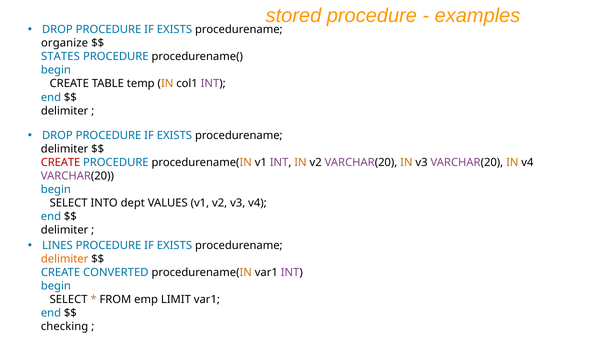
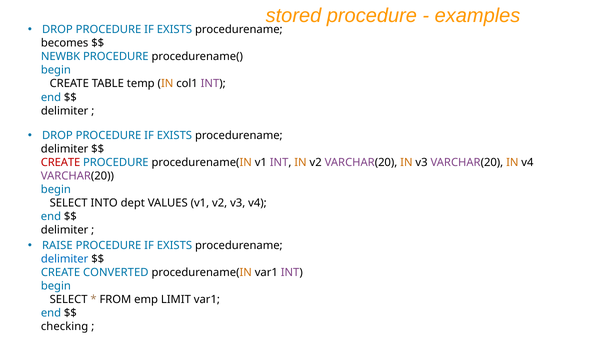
organize: organize -> becomes (65, 43)
STATES: STATES -> NEWBK (61, 57)
LINES: LINES -> RAISE (57, 245)
delimiter colour: orange -> blue (65, 259)
